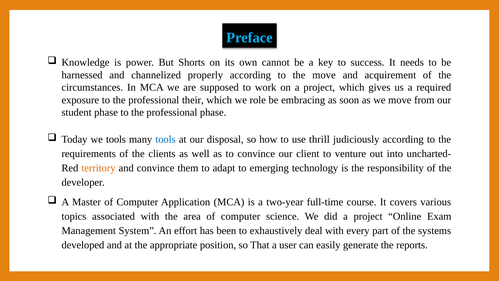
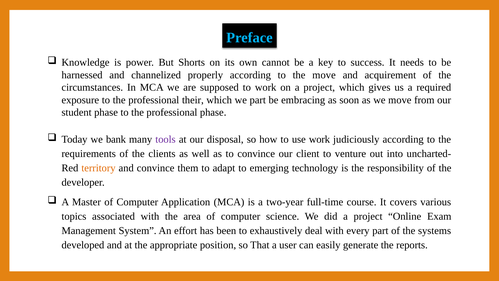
we role: role -> part (258, 100)
we tools: tools -> bank (116, 139)
tools colour: blue -> purple (166, 139)
use thrill: thrill -> work (319, 139)
